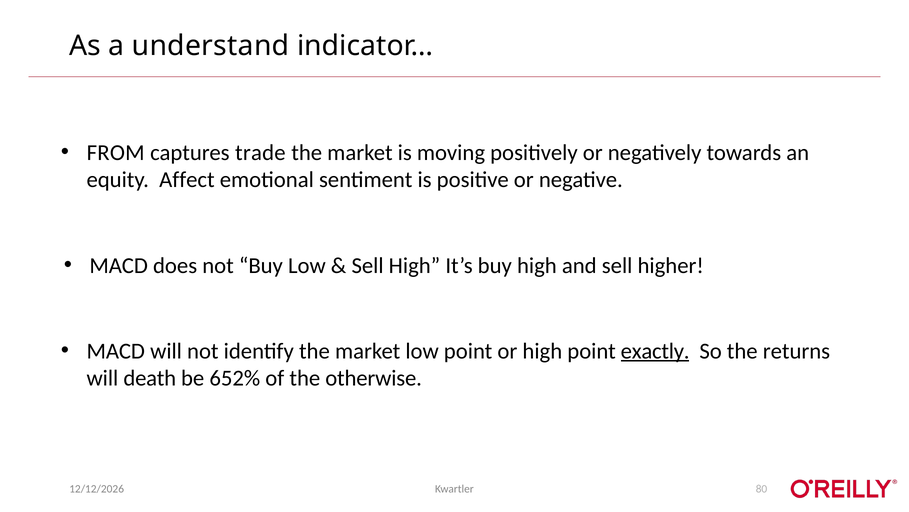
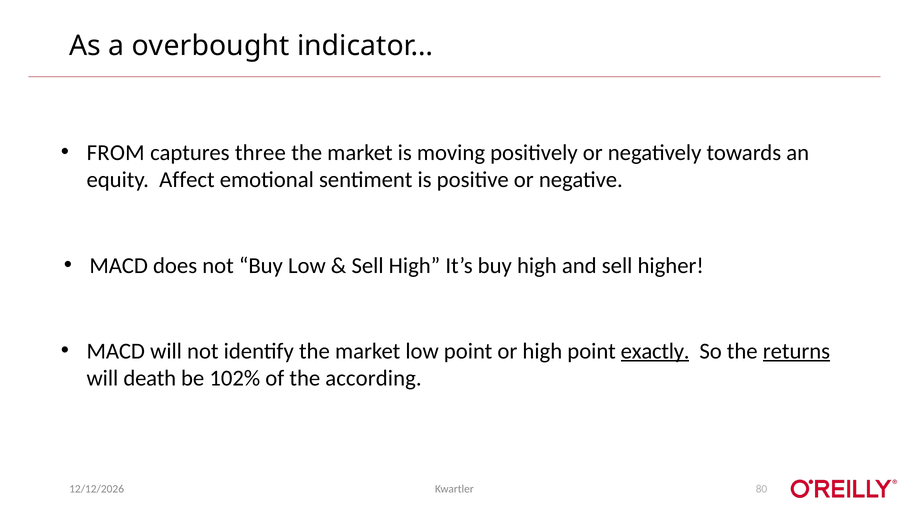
understand: understand -> overbought (211, 46)
trade: trade -> three (260, 152)
returns underline: none -> present (796, 351)
652%: 652% -> 102% (235, 378)
otherwise: otherwise -> according (373, 378)
